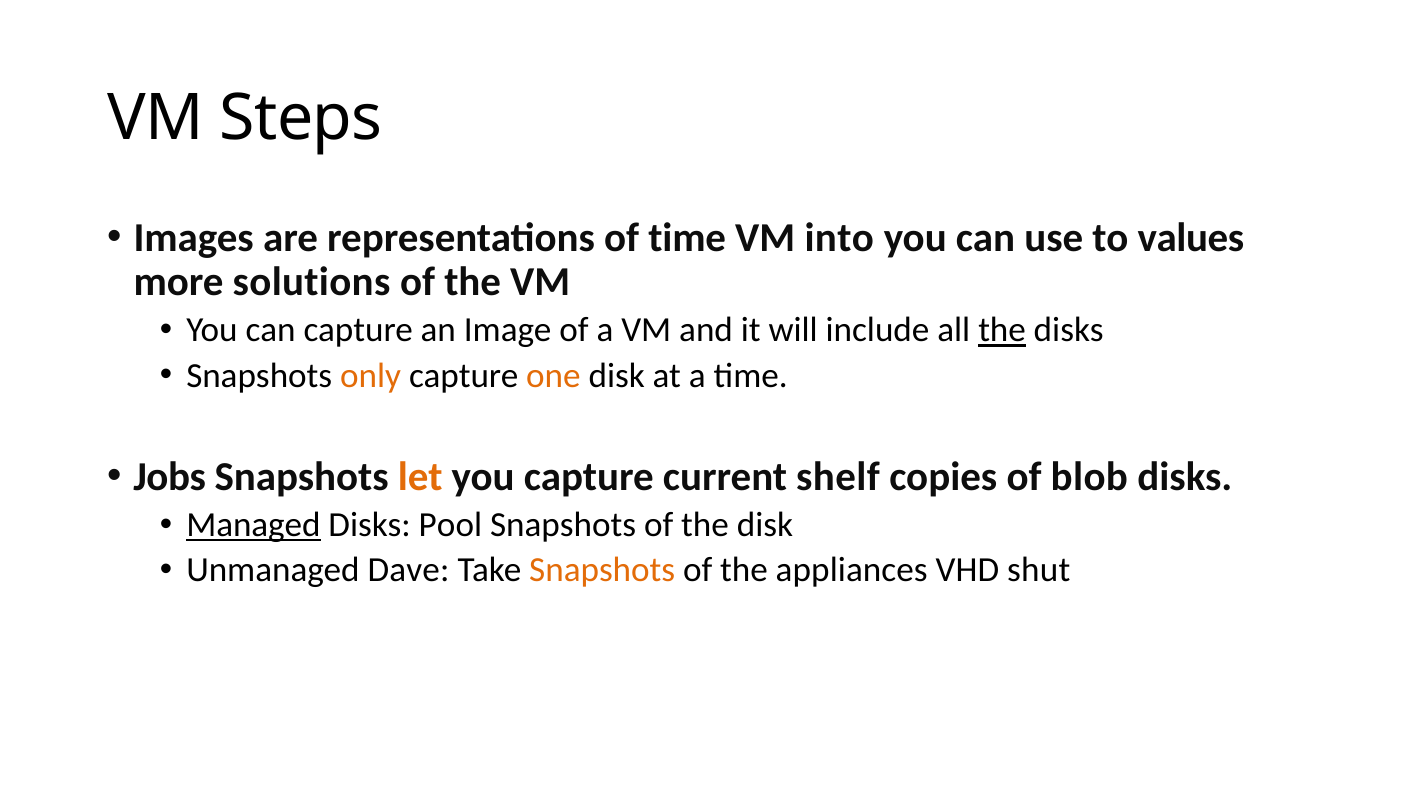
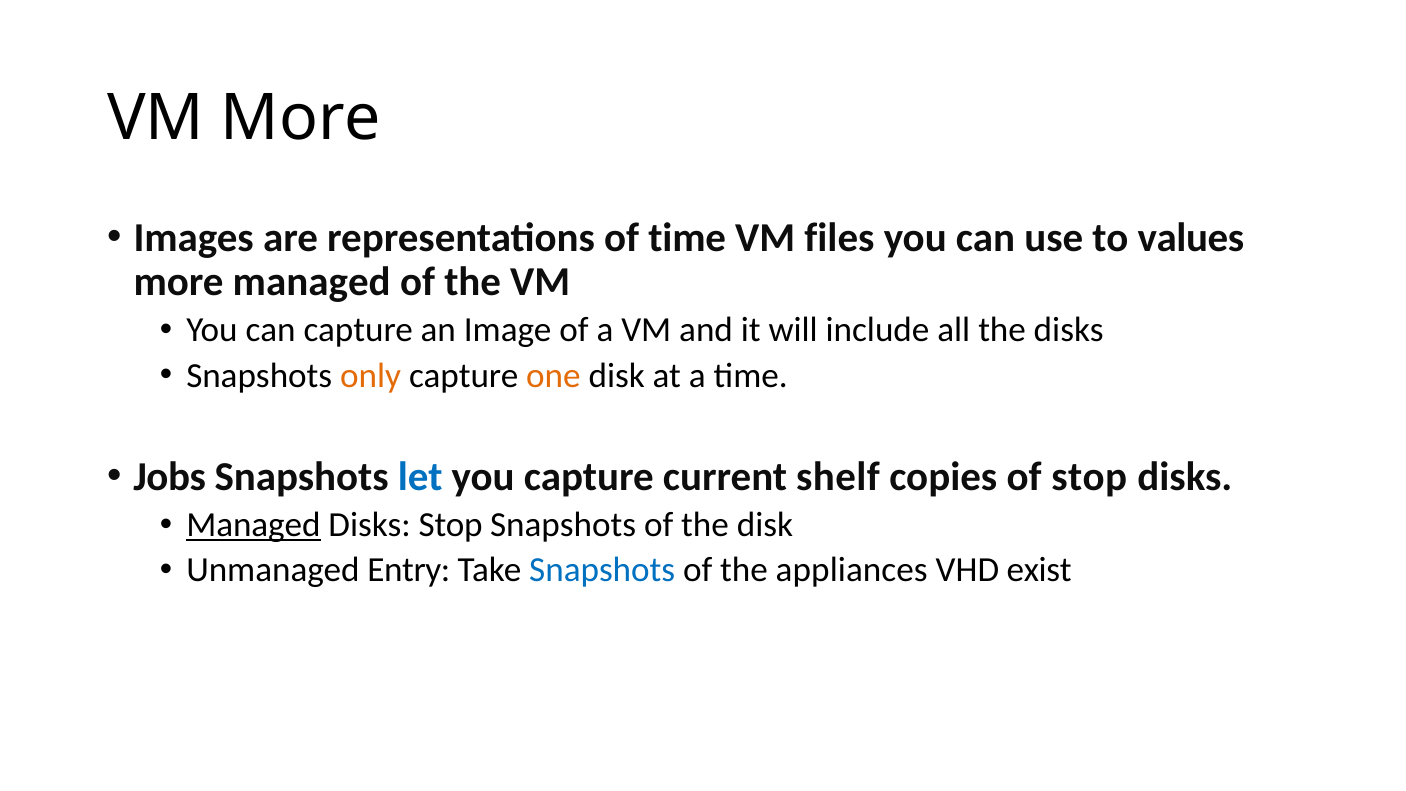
VM Steps: Steps -> More (301, 118)
into: into -> files (839, 238)
more solutions: solutions -> managed (312, 282)
the underline: present -> none (1002, 330)
let colour: orange -> blue (420, 476)
of blob: blob -> stop (1089, 476)
Disks Pool: Pool -> Stop (451, 525)
Dave: Dave -> Entry (409, 570)
Snapshots colour: orange -> blue (602, 570)
shut: shut -> exist (1039, 570)
